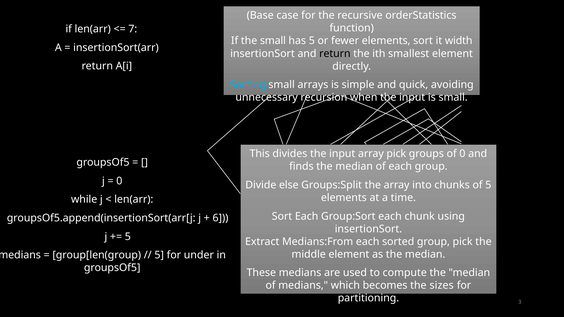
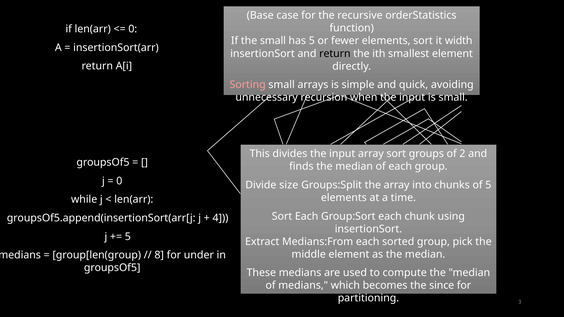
7: 7 -> 0 (133, 29)
Sorting colour: light blue -> pink (248, 85)
array pick: pick -> sort (396, 154)
of 0: 0 -> 2 (462, 154)
else: else -> size (289, 185)
6: 6 -> 4 (220, 218)
5: 5 -> 8 (159, 255)
sizes: sizes -> since (442, 286)
